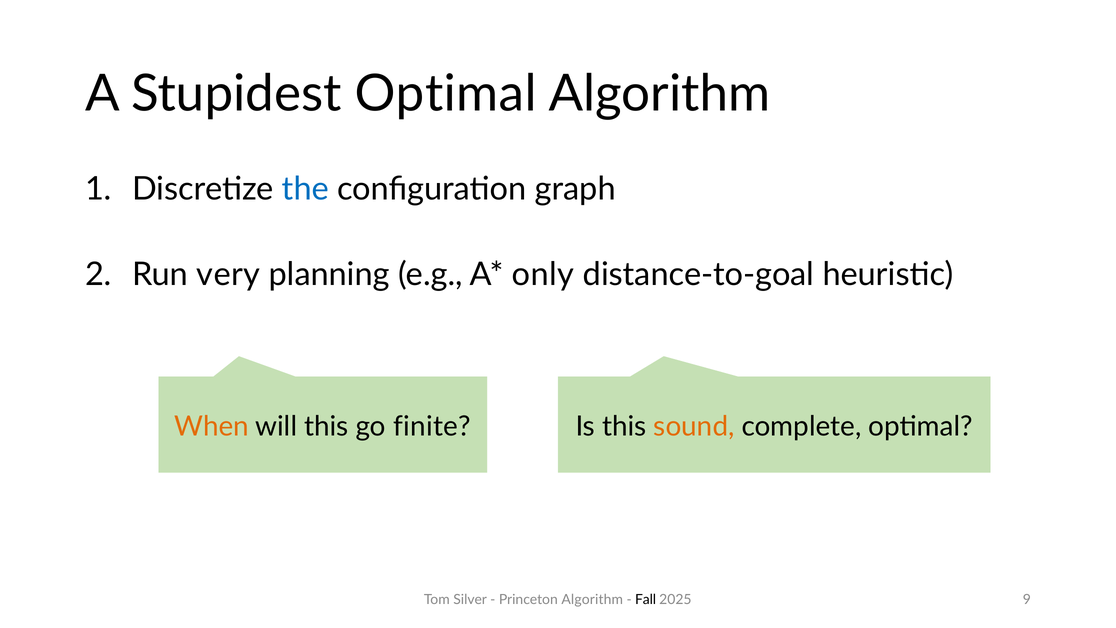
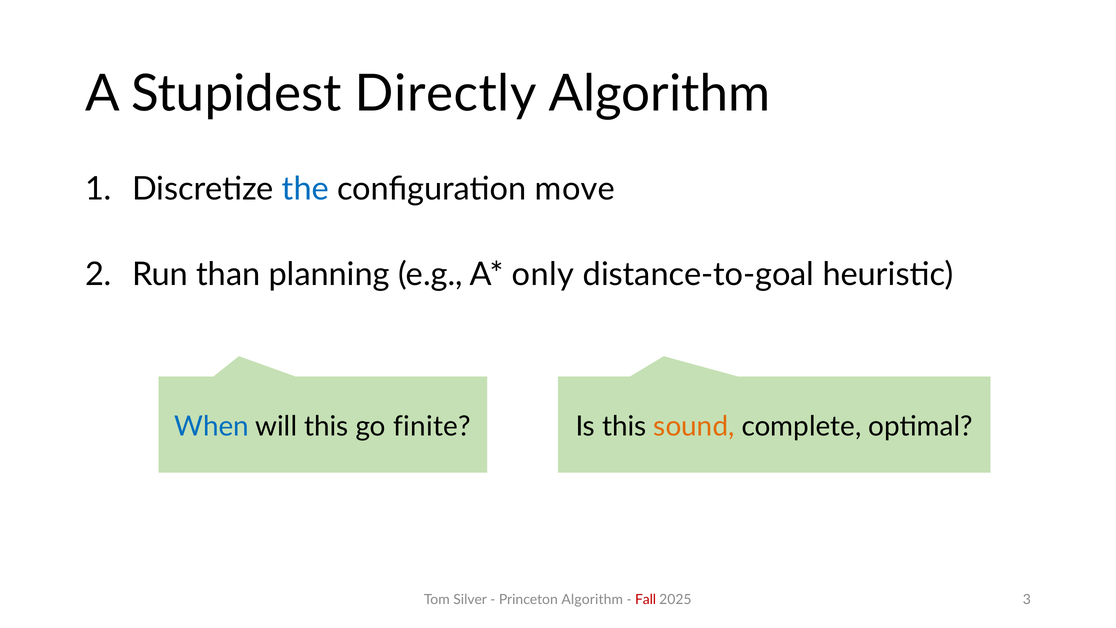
Stupidest Optimal: Optimal -> Directly (446, 94)
graph: graph -> move (575, 189)
very: very -> than (228, 275)
When colour: orange -> blue (211, 426)
Fall colour: black -> red (646, 599)
9: 9 -> 3 (1027, 599)
